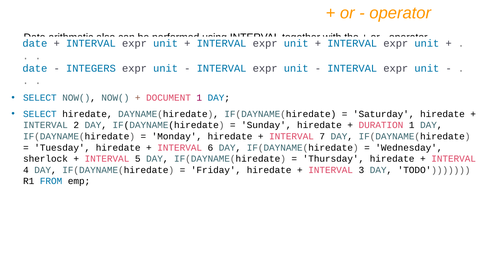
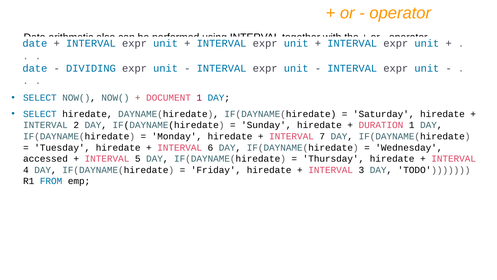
INTEGERS: INTEGERS -> DIVIDING (91, 68)
sherlock: sherlock -> accessed (45, 159)
